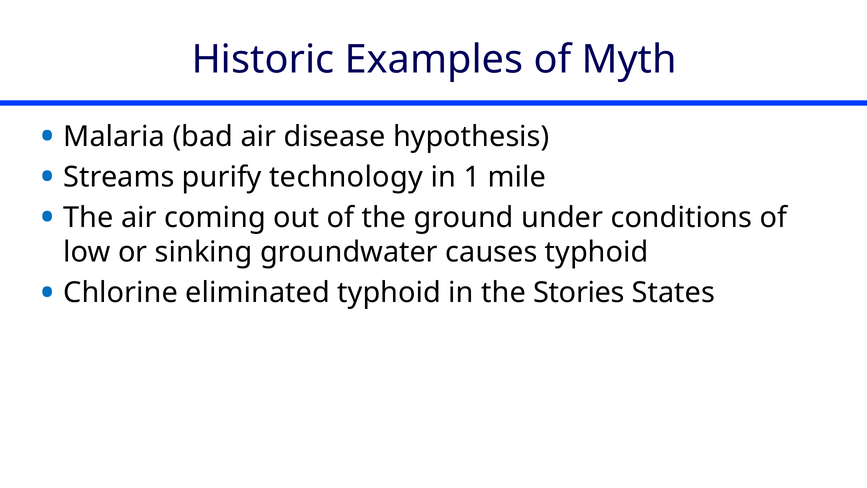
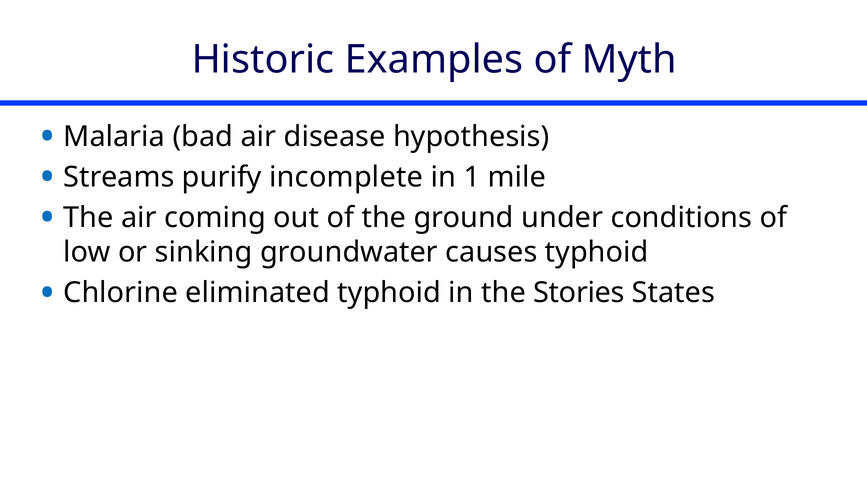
technology: technology -> incomplete (346, 177)
